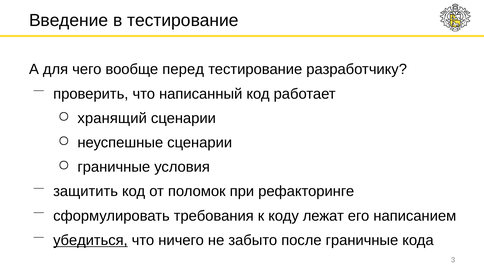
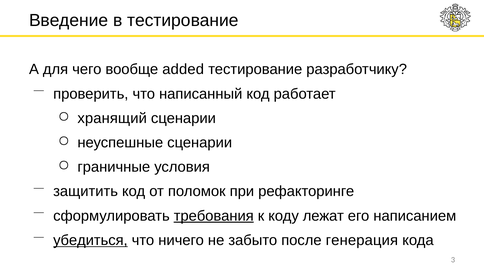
перед: перед -> added (183, 69)
требования underline: none -> present (214, 216)
после граничные: граничные -> генерация (362, 240)
